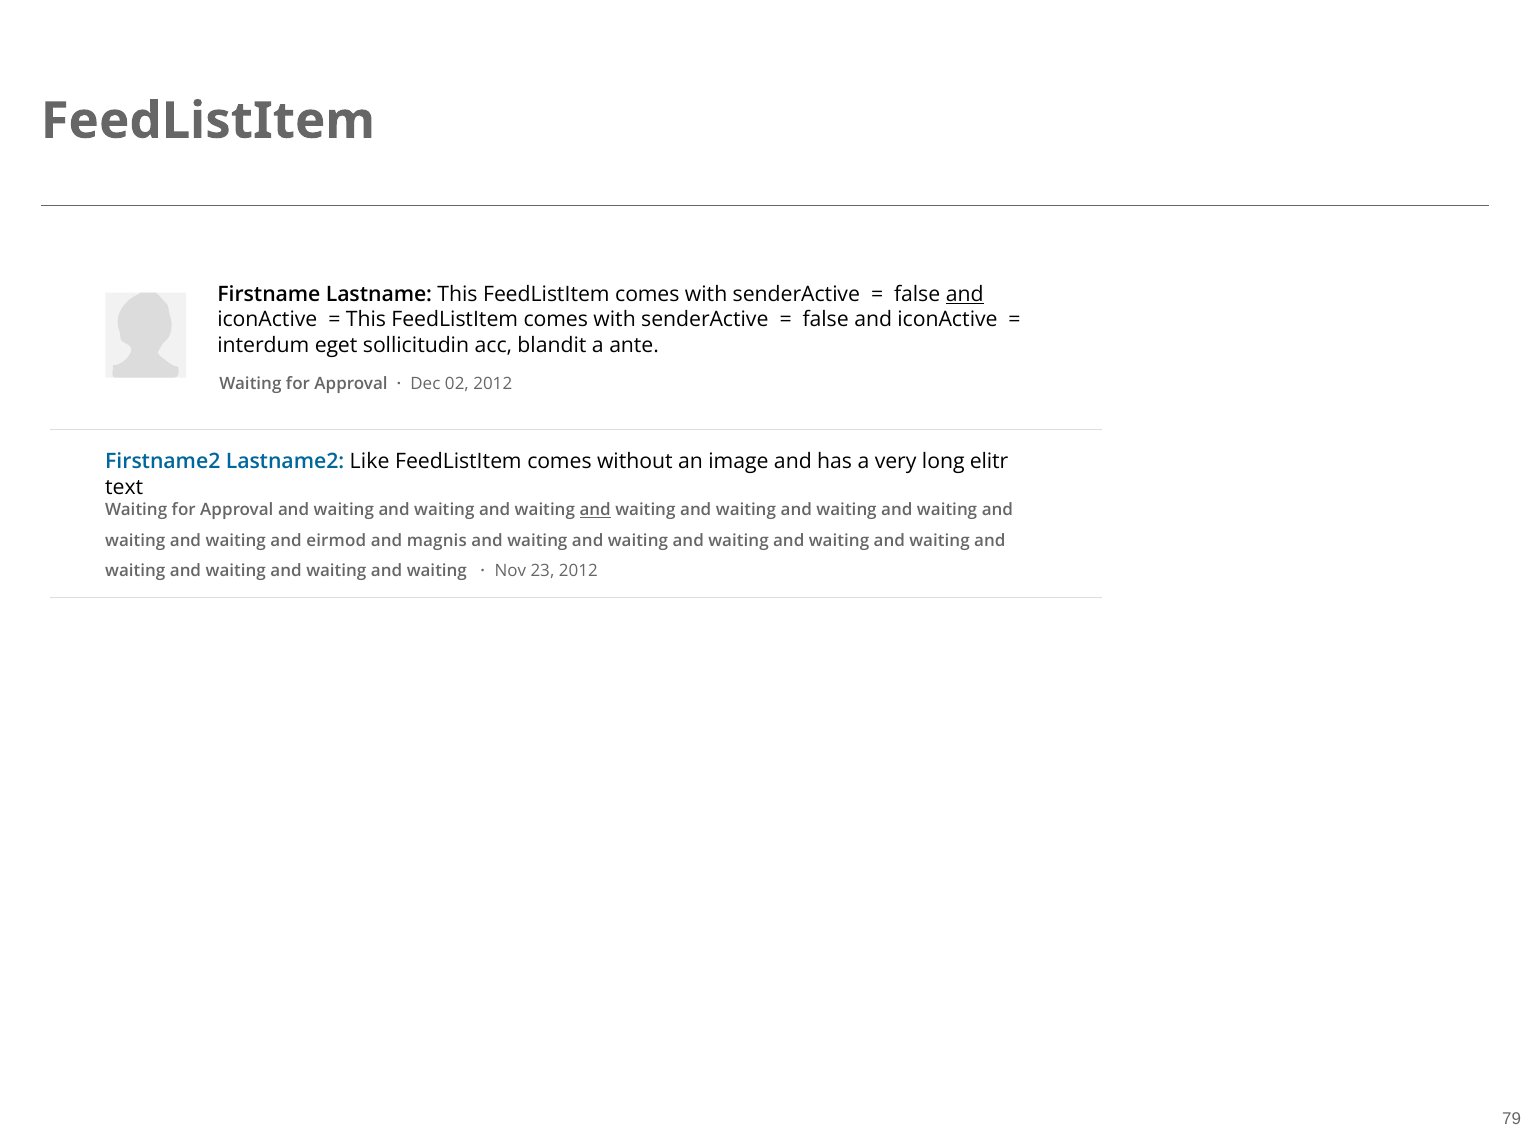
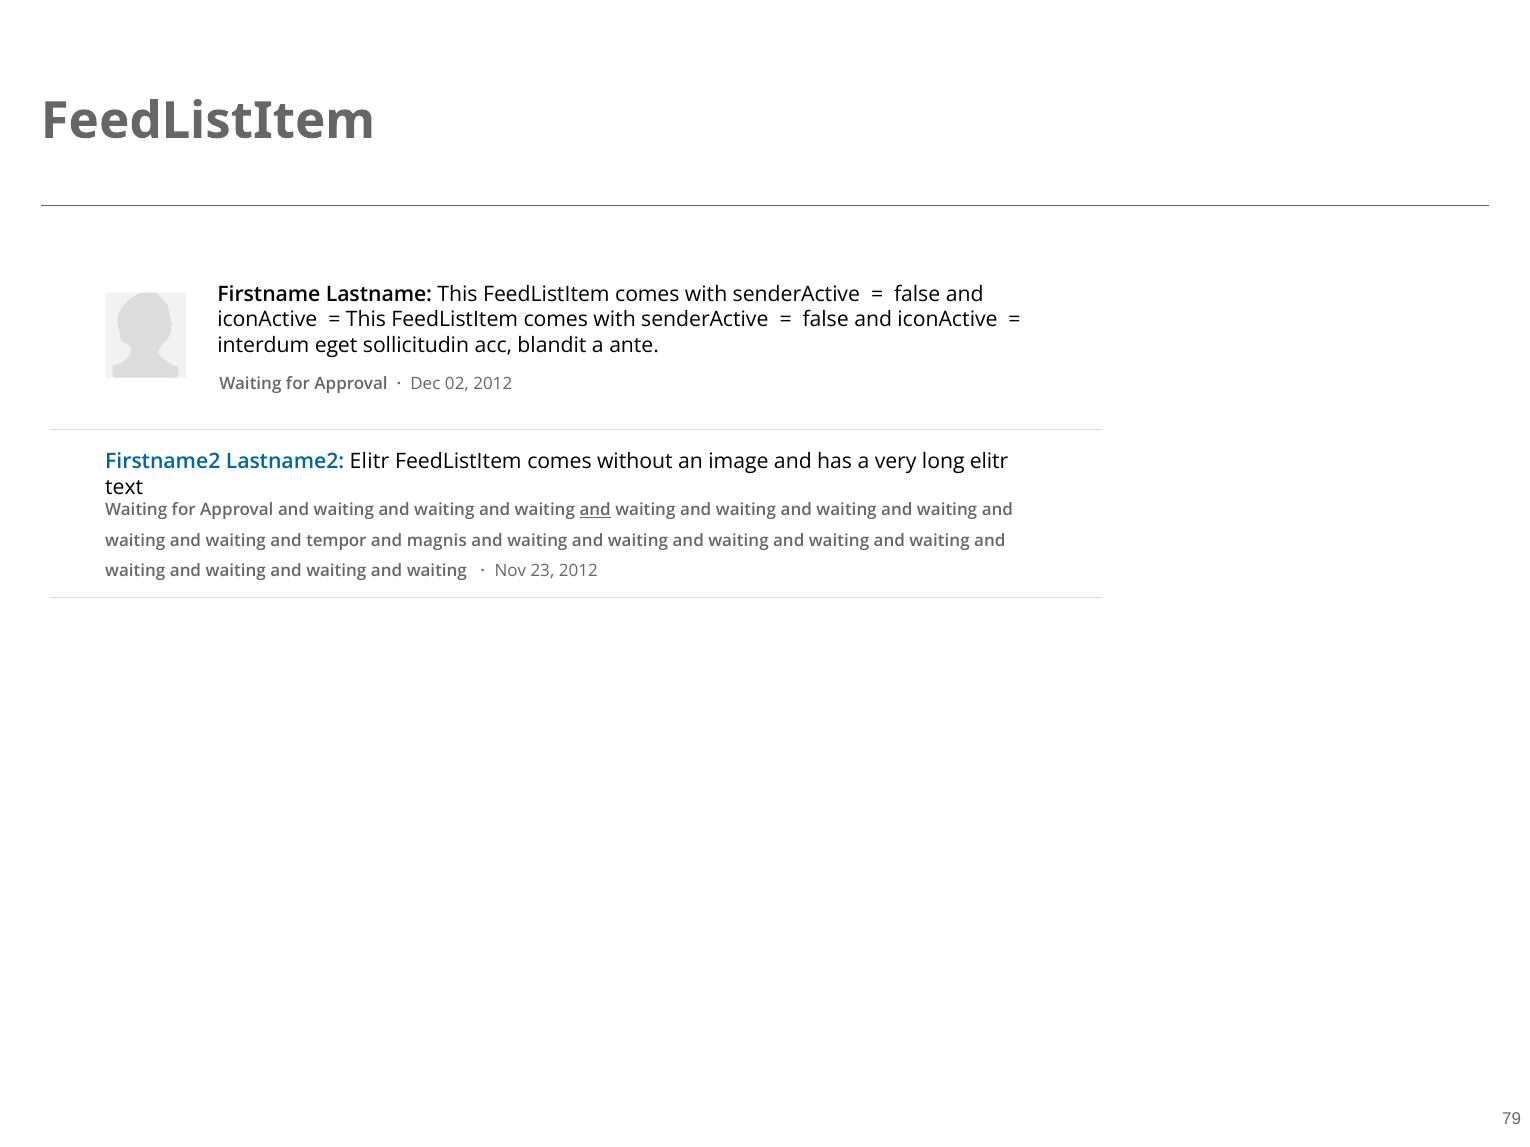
and underline: present -> none (965, 294)
Lastname2 Like: Like -> Elitr (370, 462)
eirmod: eirmod -> tempor (336, 541)
